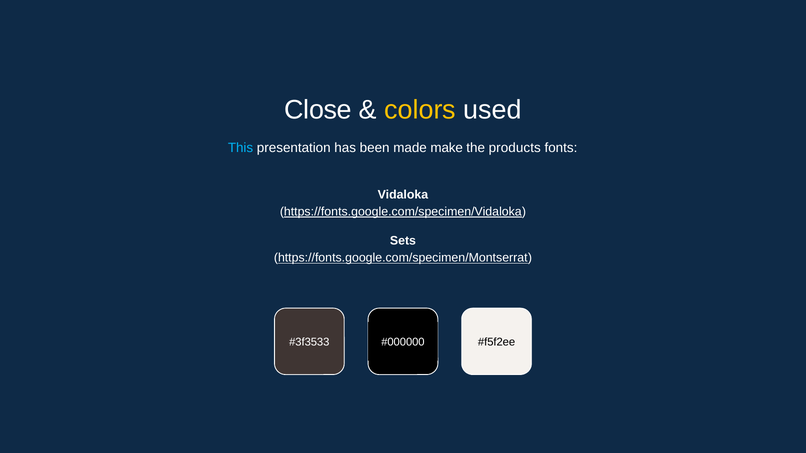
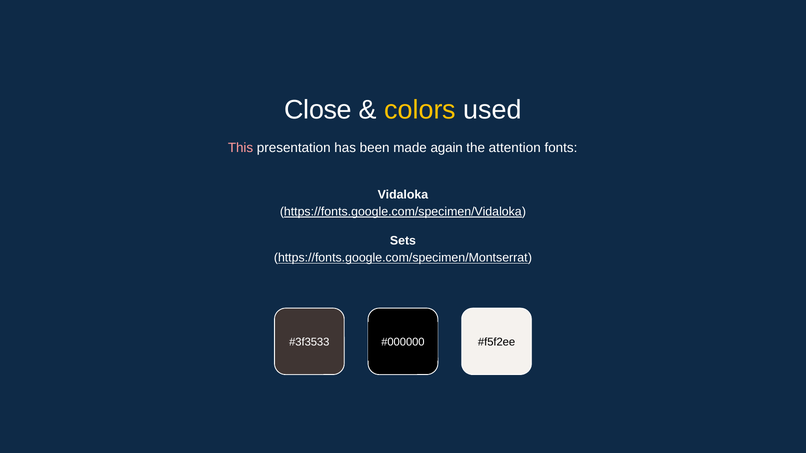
This colour: light blue -> pink (241, 148)
make: make -> again (447, 148)
products: products -> attention (515, 148)
